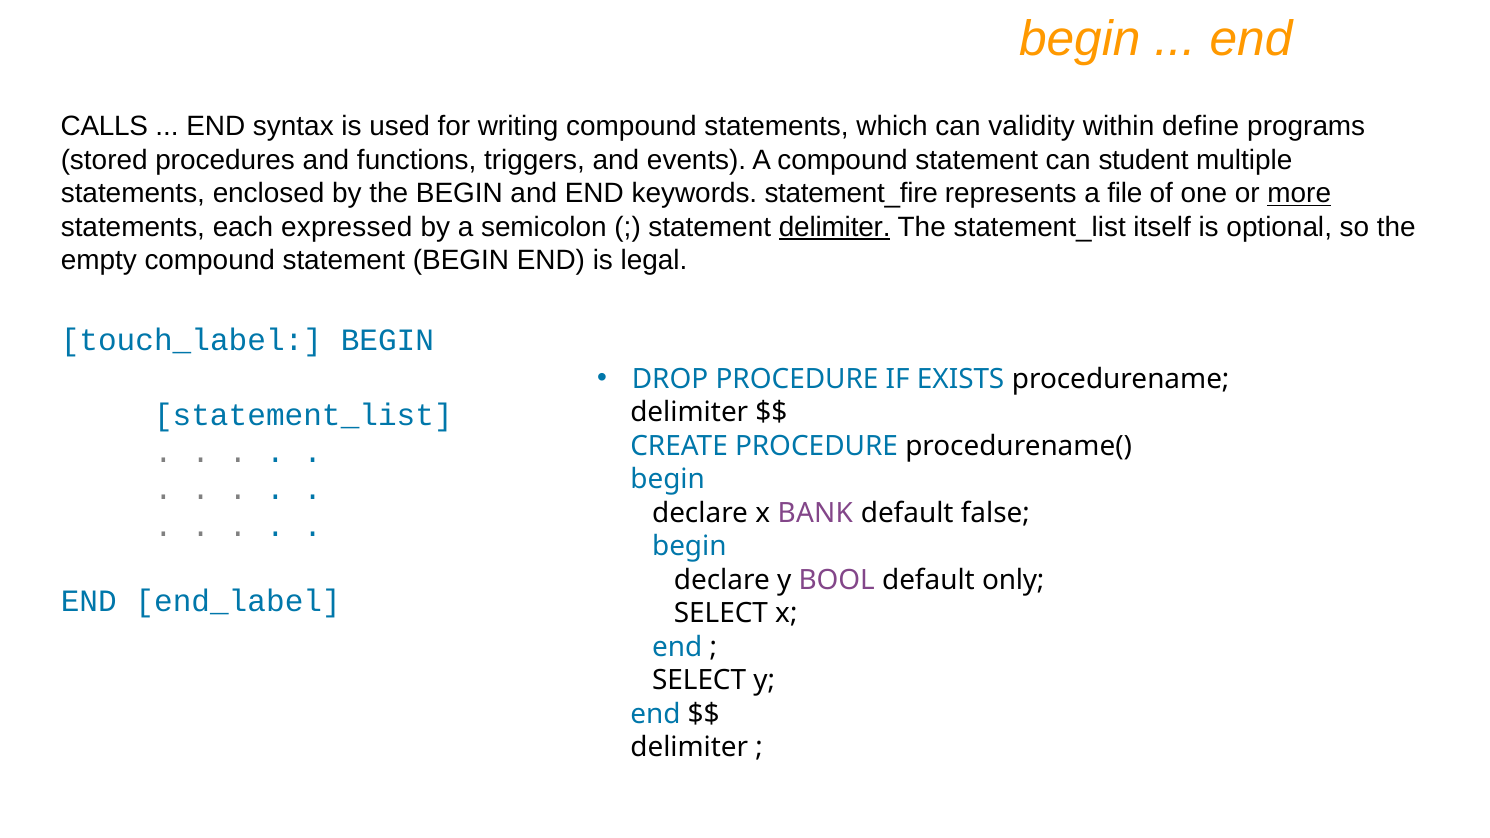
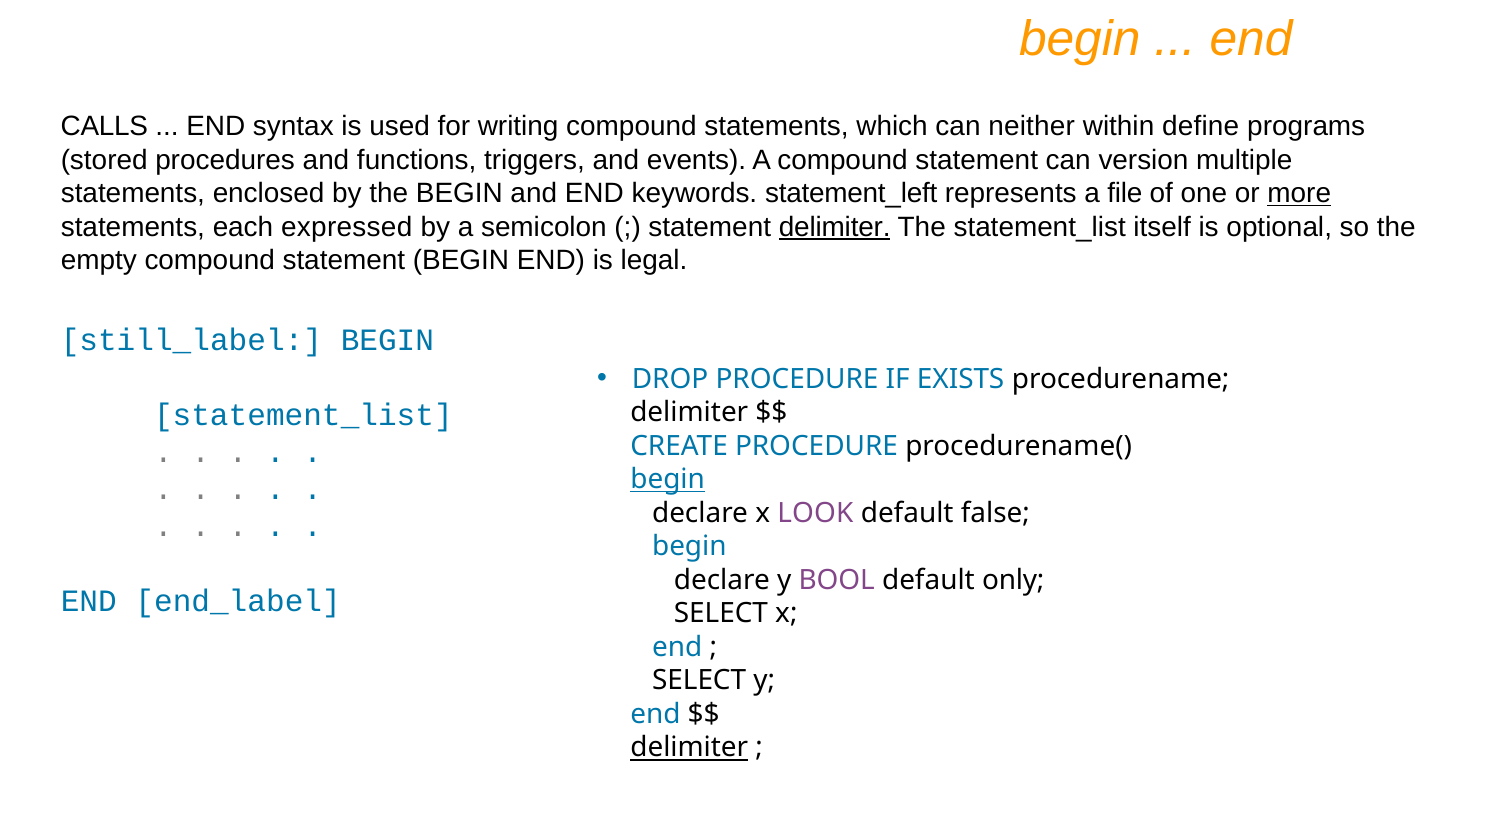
validity: validity -> neither (1032, 127)
student: student -> version (1143, 160)
statement_fire: statement_fire -> statement_left (851, 194)
touch_label: touch_label -> still_label (191, 340)
begin underline: none -> present (668, 480)
BANK: BANK -> LOOK (815, 513)
delimiter underline: none -> present (689, 748)
